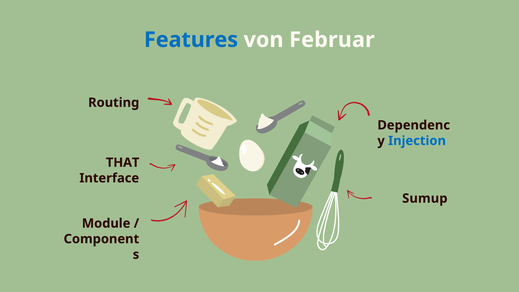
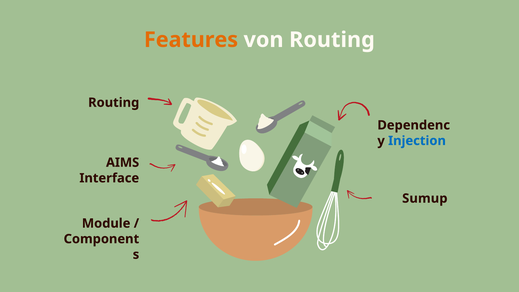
Features colour: blue -> orange (191, 40)
von Februar: Februar -> Routing (332, 40)
THAT: THAT -> AIMS (123, 163)
